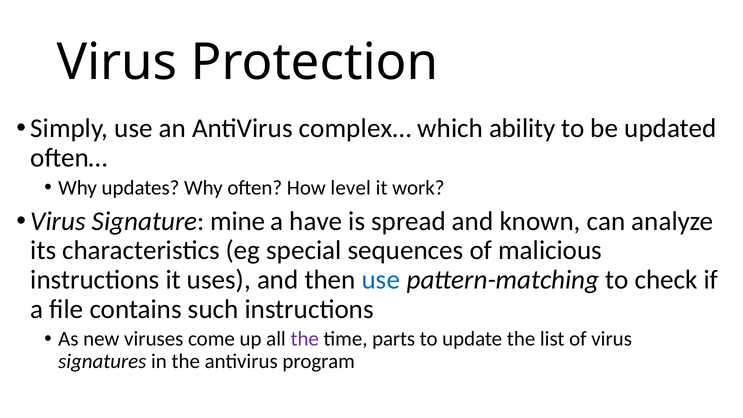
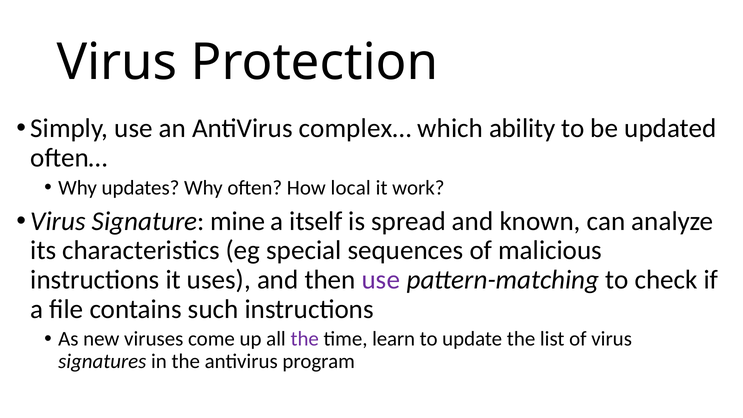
level: level -> local (351, 188)
have: have -> itself (316, 221)
use colour: blue -> purple (381, 280)
parts: parts -> learn (394, 339)
